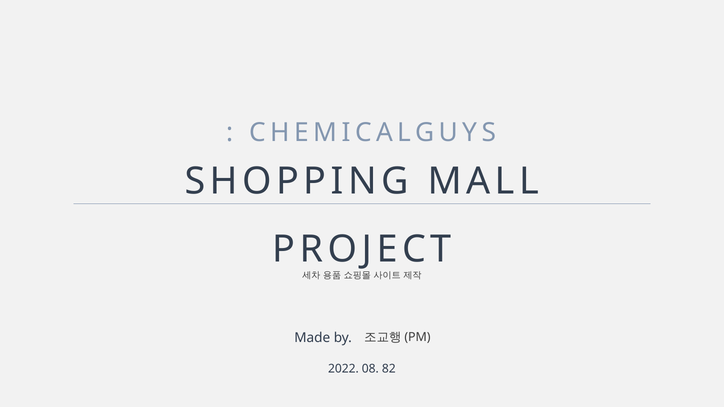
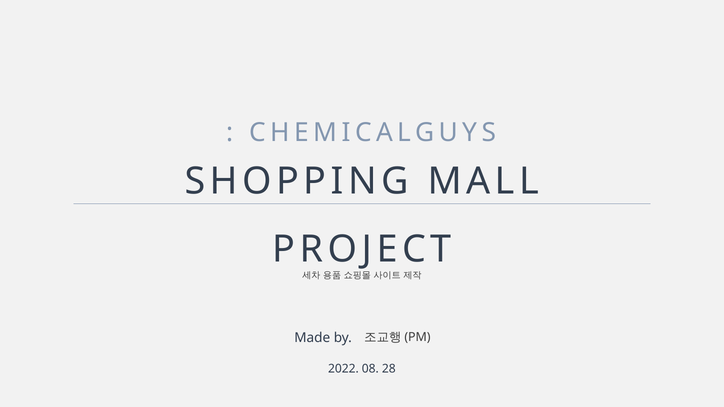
82: 82 -> 28 (389, 369)
